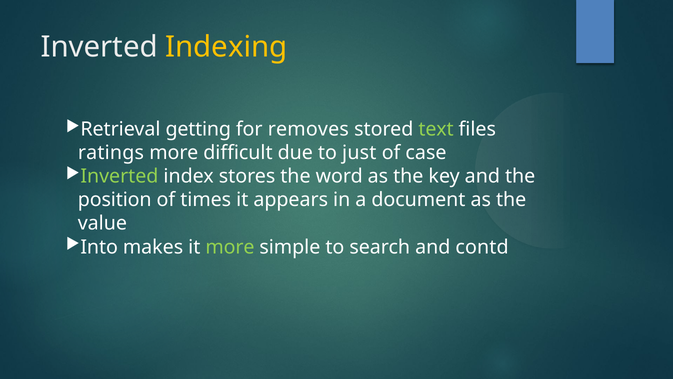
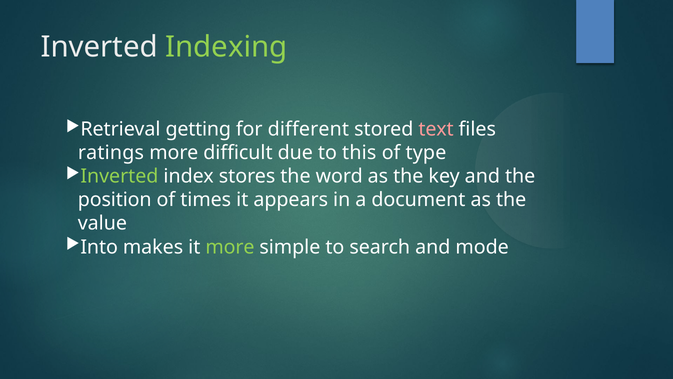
Indexing colour: yellow -> light green (226, 47)
removes: removes -> different (308, 129)
text colour: light green -> pink (436, 129)
just: just -> this (359, 153)
case: case -> type (426, 153)
contd: contd -> mode (482, 247)
